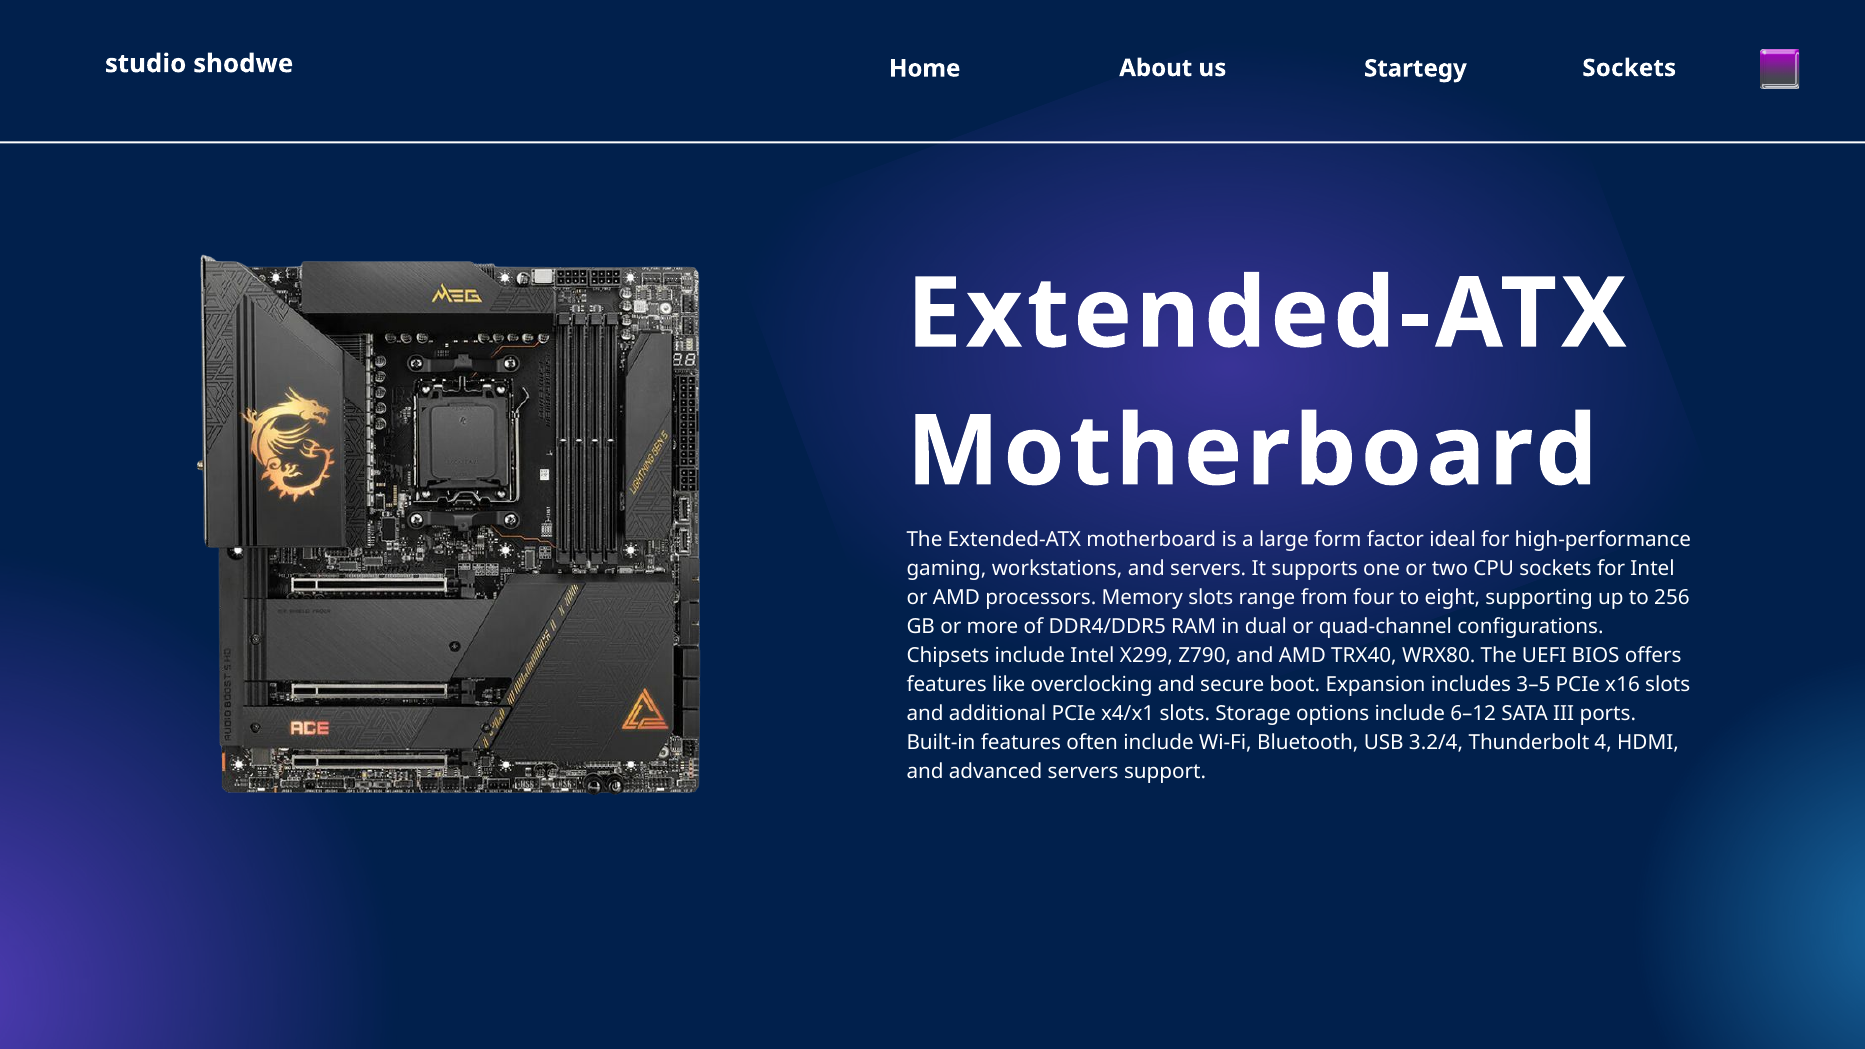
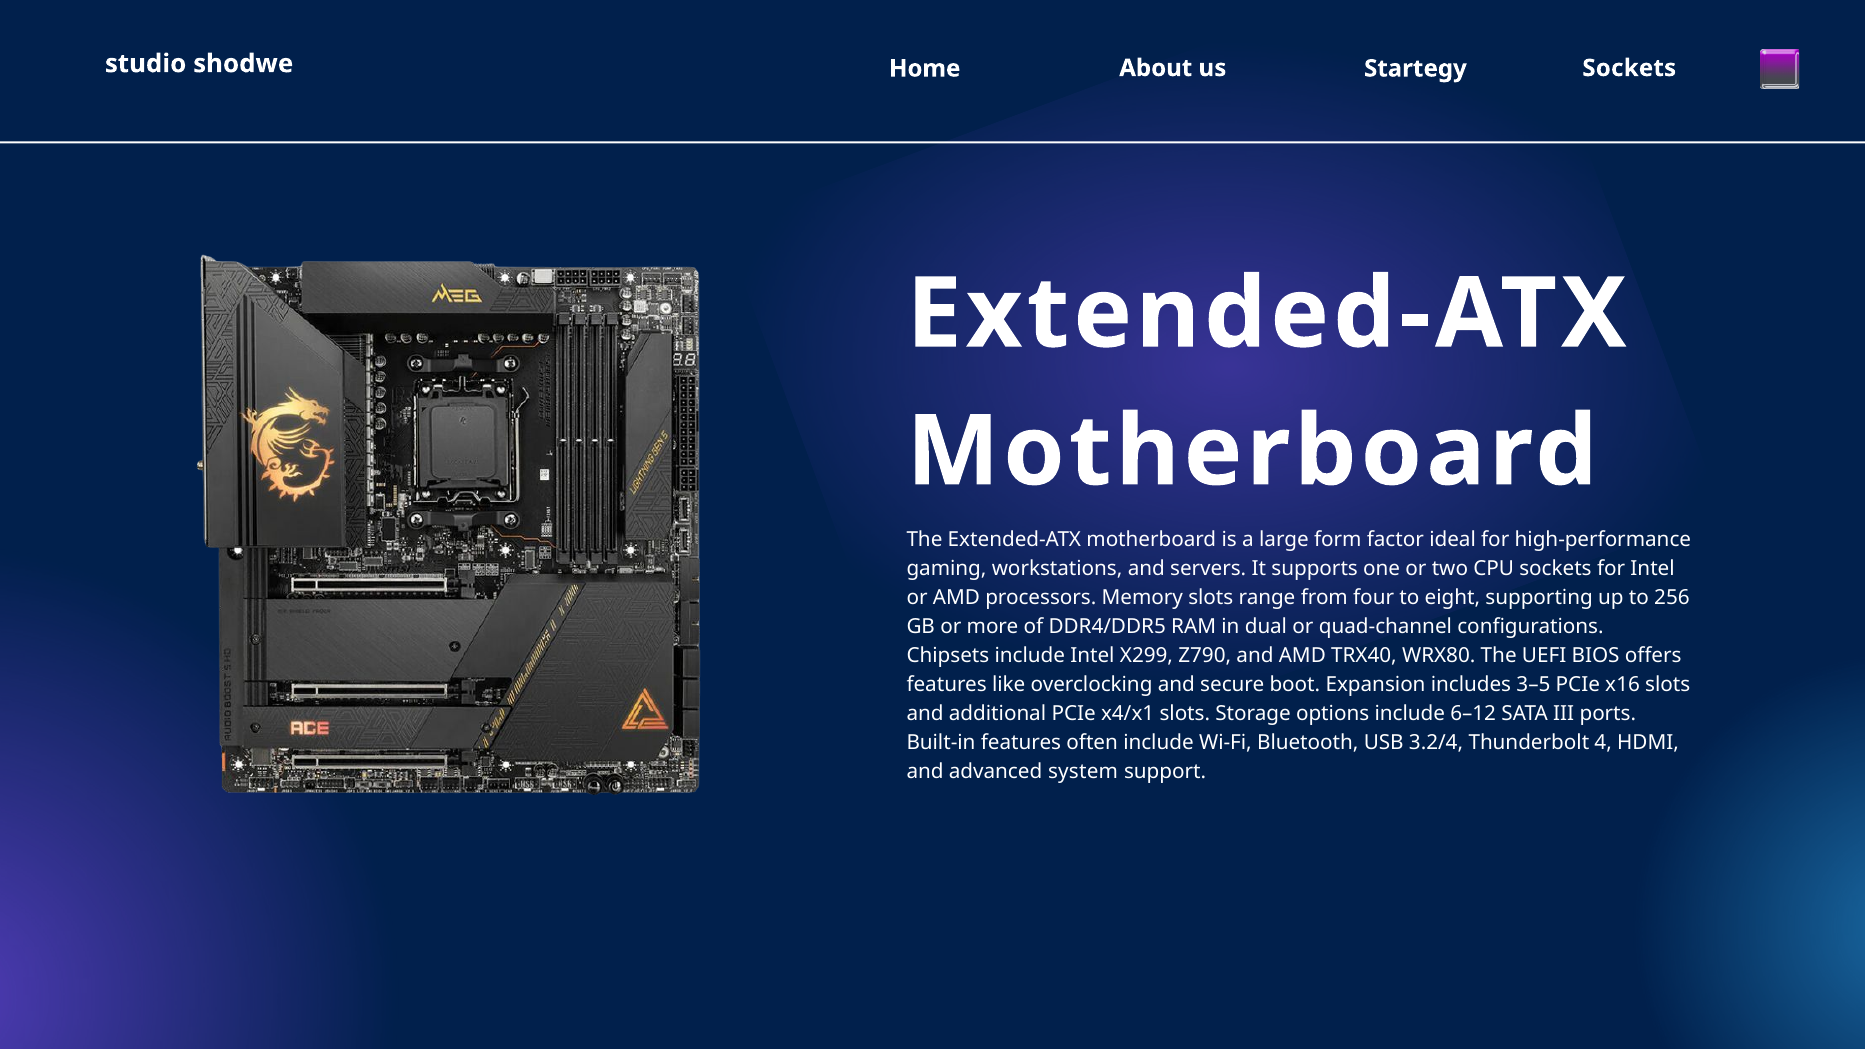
advanced servers: servers -> system (1083, 772)
